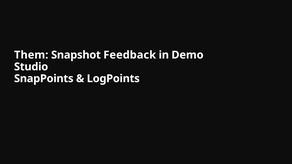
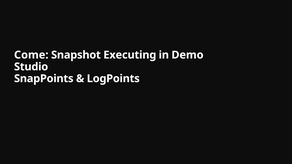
Them: Them -> Come (31, 55)
Feedback: Feedback -> Executing (130, 55)
